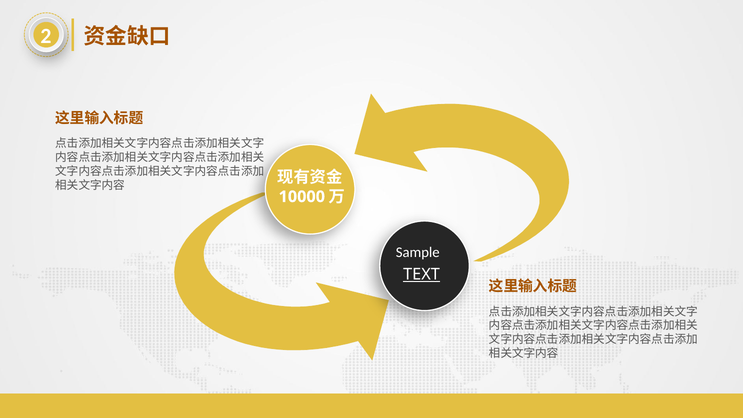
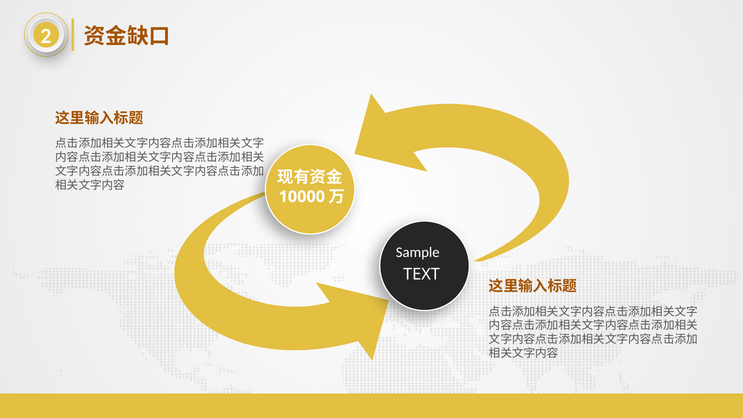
TEXT underline: present -> none (421, 275)
